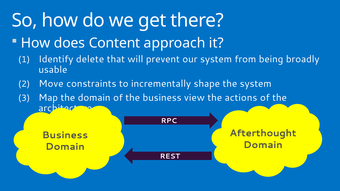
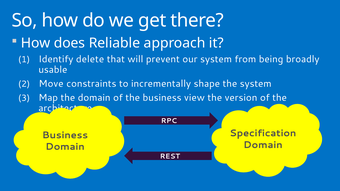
Content: Content -> Reliable (114, 43)
actions: actions -> version (241, 98)
Afterthought: Afterthought -> Specification (263, 133)
